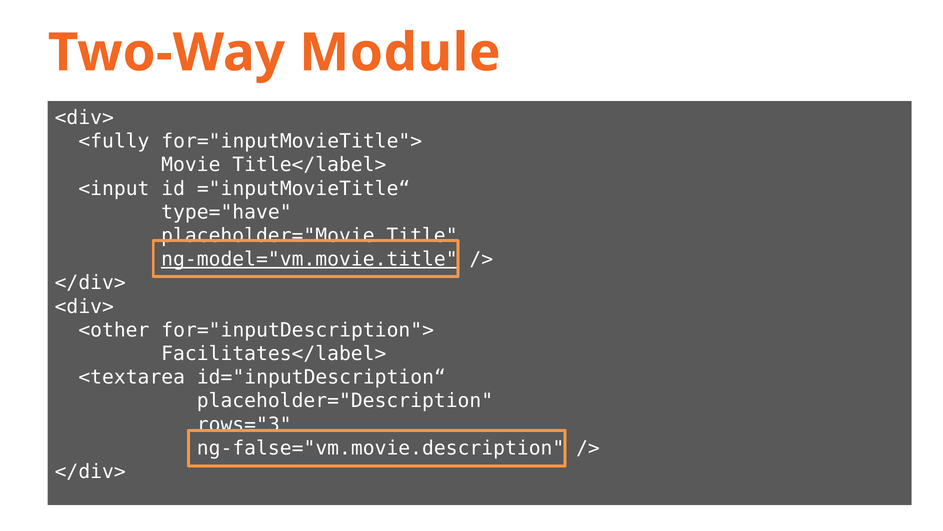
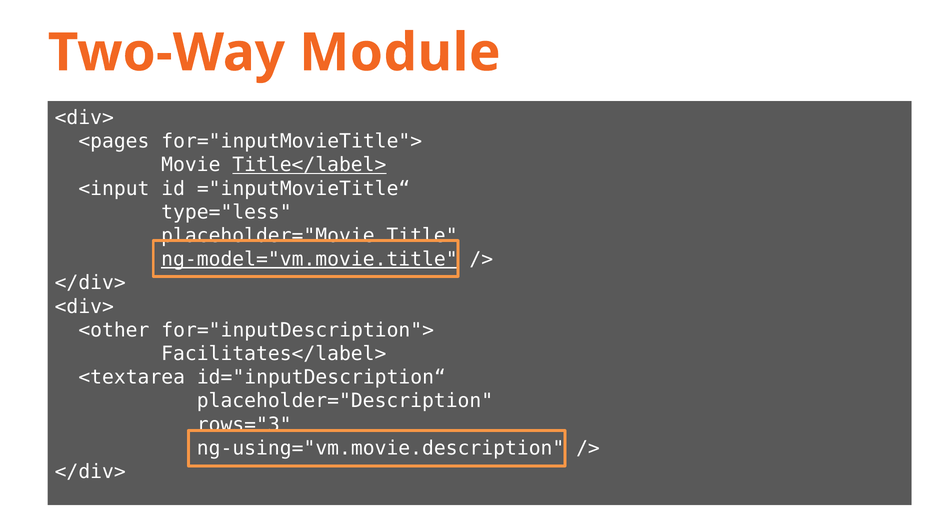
<fully: <fully -> <pages (114, 141)
Title</label> underline: none -> present (309, 165)
type="have: type="have -> type="less (226, 212)
ng-false="vm.movie.description: ng-false="vm.movie.description -> ng-using="vm.movie.description (381, 448)
